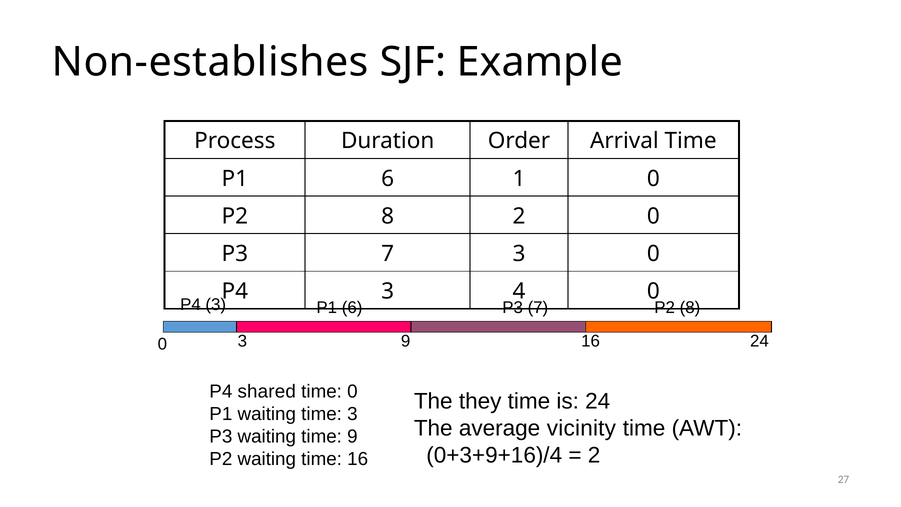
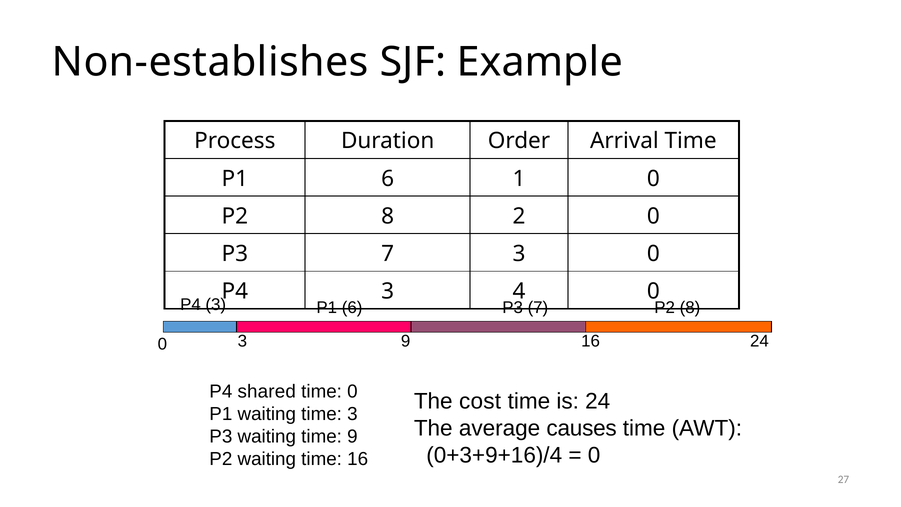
they: they -> cost (480, 401)
vicinity: vicinity -> causes (582, 428)
2: 2 -> 0 (594, 455)
